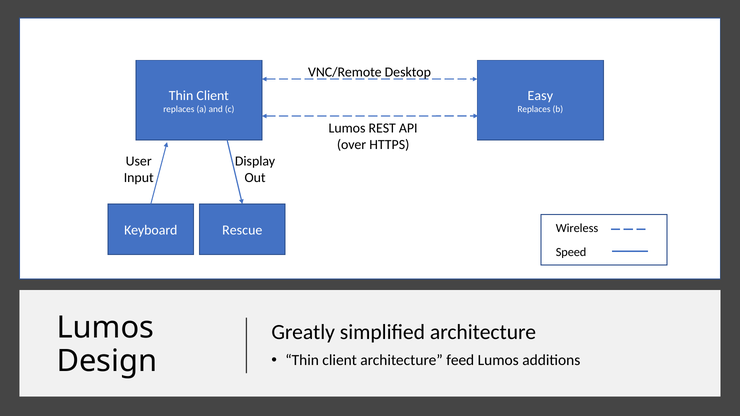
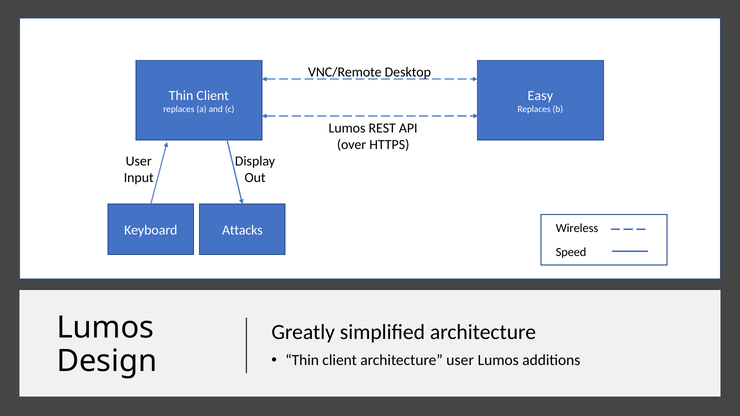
Rescue: Rescue -> Attacks (242, 230)
architecture feed: feed -> user (460, 360)
